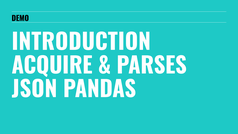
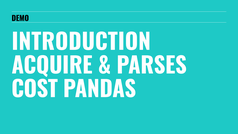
JSON: JSON -> COST (35, 89)
